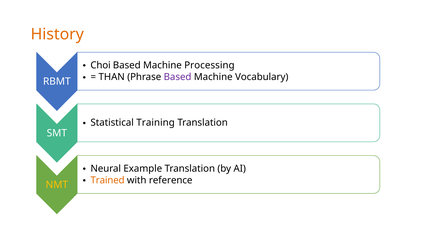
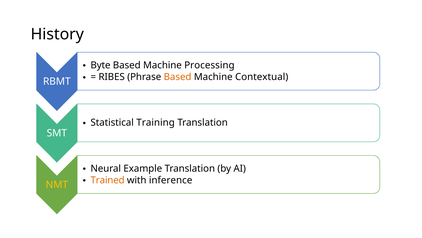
History colour: orange -> black (57, 34)
Choi: Choi -> Byte (101, 65)
THAN: THAN -> RIBES (112, 77)
Based colour: purple -> orange (178, 77)
Vocabulary: Vocabulary -> Contextual (262, 77)
reference: reference -> inference (171, 180)
